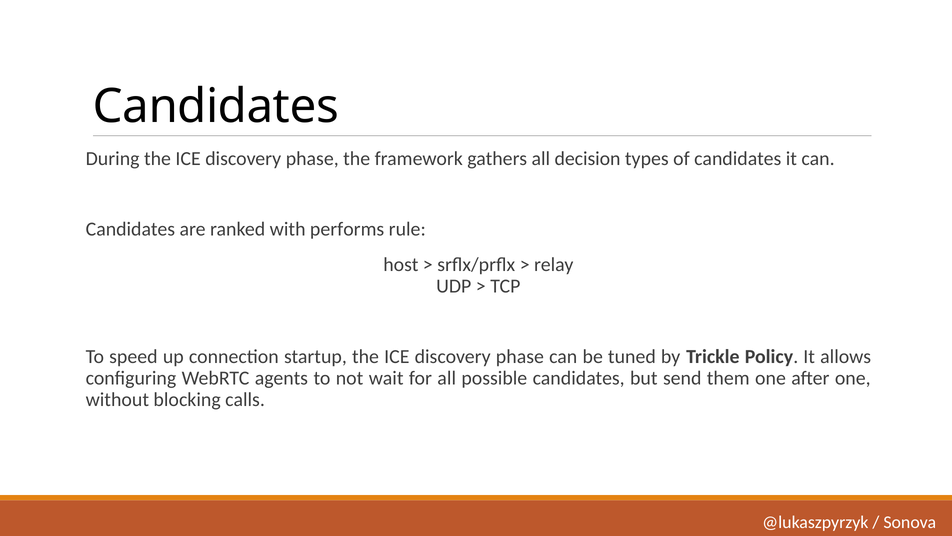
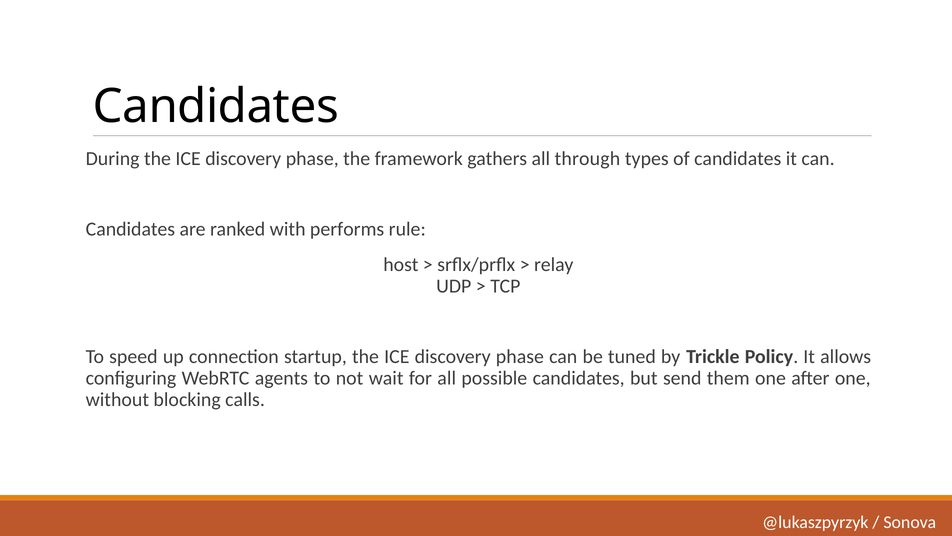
decision: decision -> through (587, 158)
